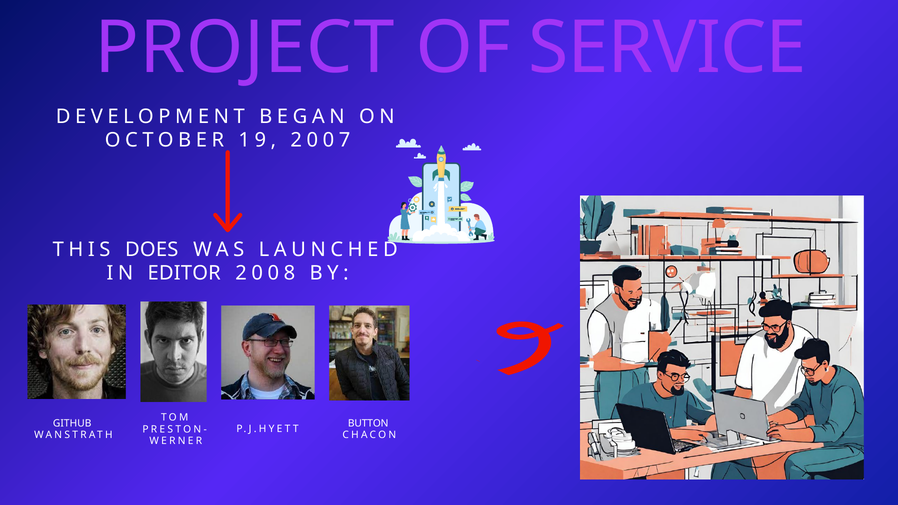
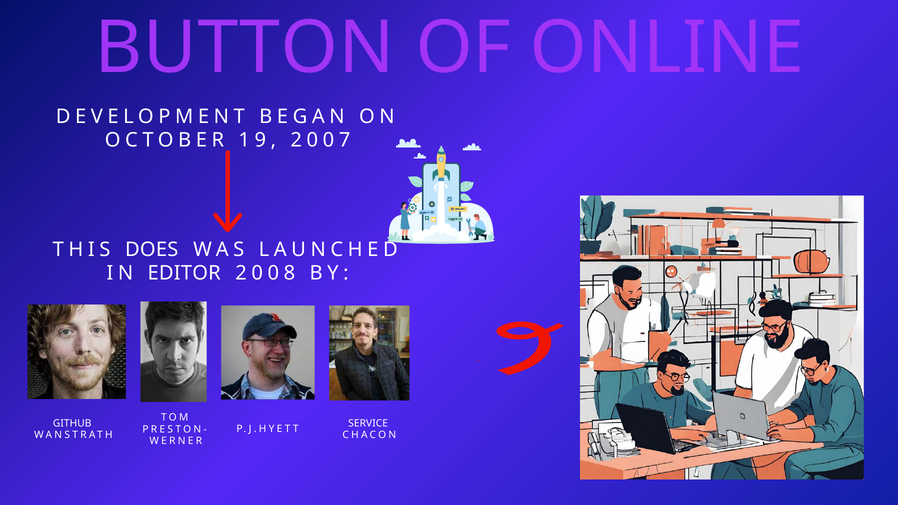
PROJECT: PROJECT -> BUTTON (245, 48)
SERVICE: SERVICE -> ONLINE (667, 48)
BUTTON: BUTTON -> SERVICE (368, 423)
